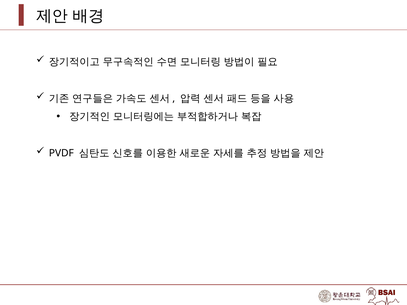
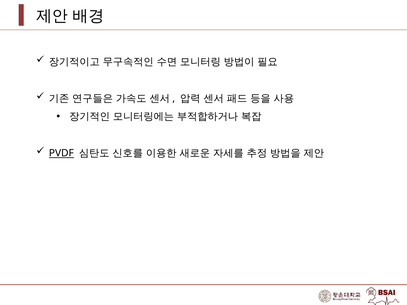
PVDF underline: none -> present (61, 153)
